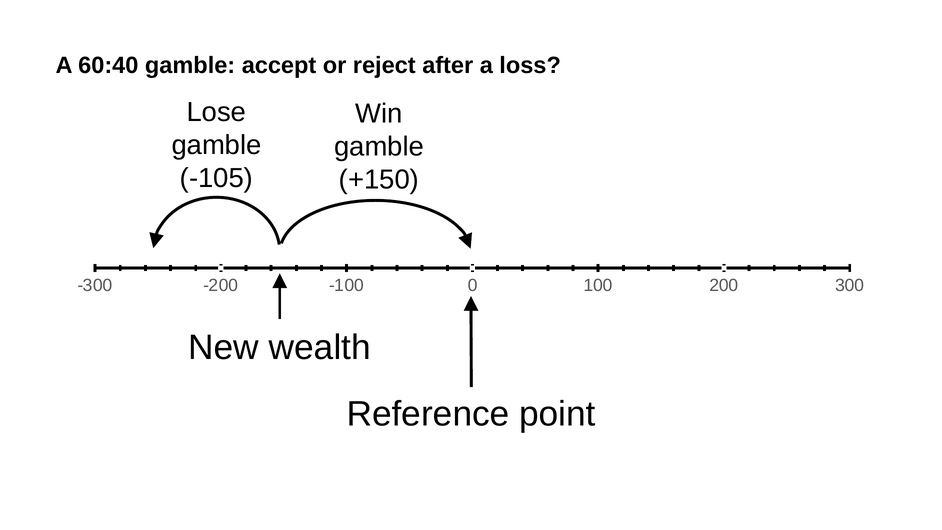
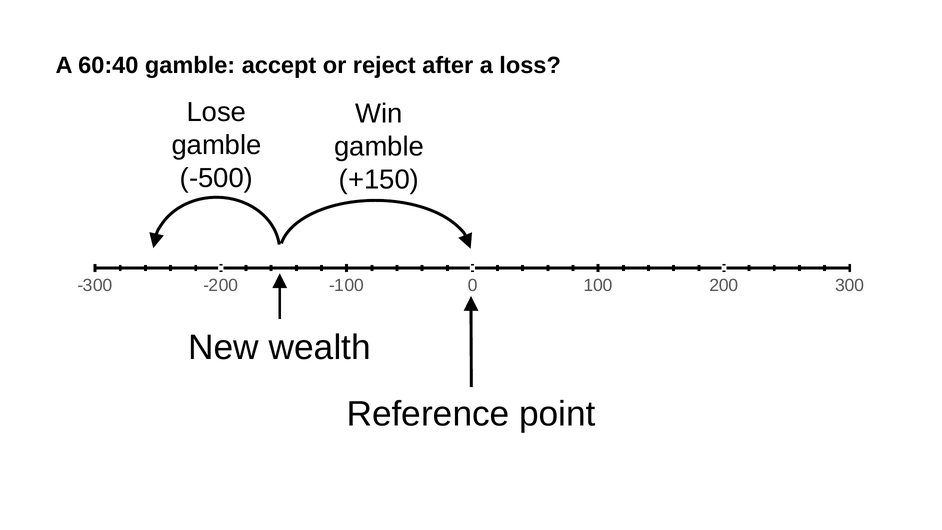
-105: -105 -> -500 (216, 178)
